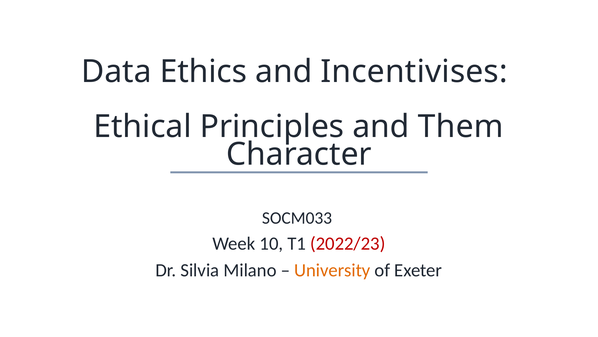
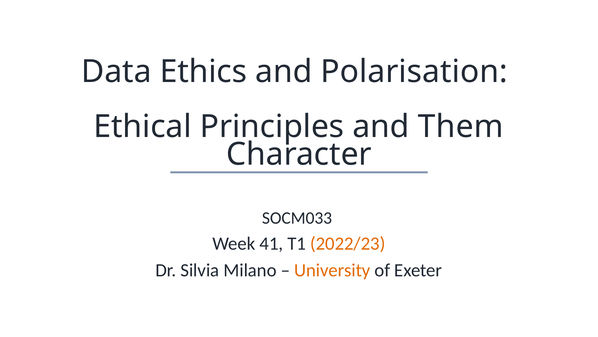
Incentivises: Incentivises -> Polarisation (414, 72)
10: 10 -> 41 (271, 243)
2022/23 colour: red -> orange (348, 243)
